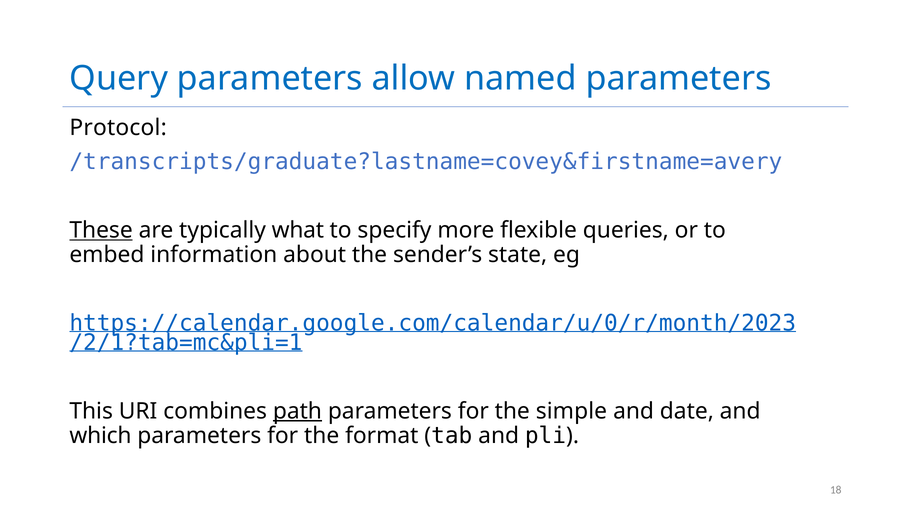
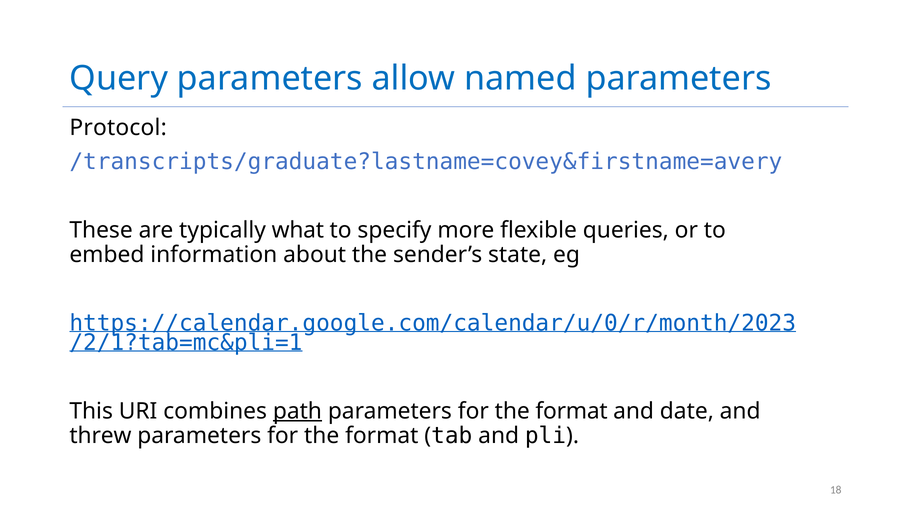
These underline: present -> none (101, 230)
simple: simple -> format (572, 411)
which: which -> threw (100, 435)
